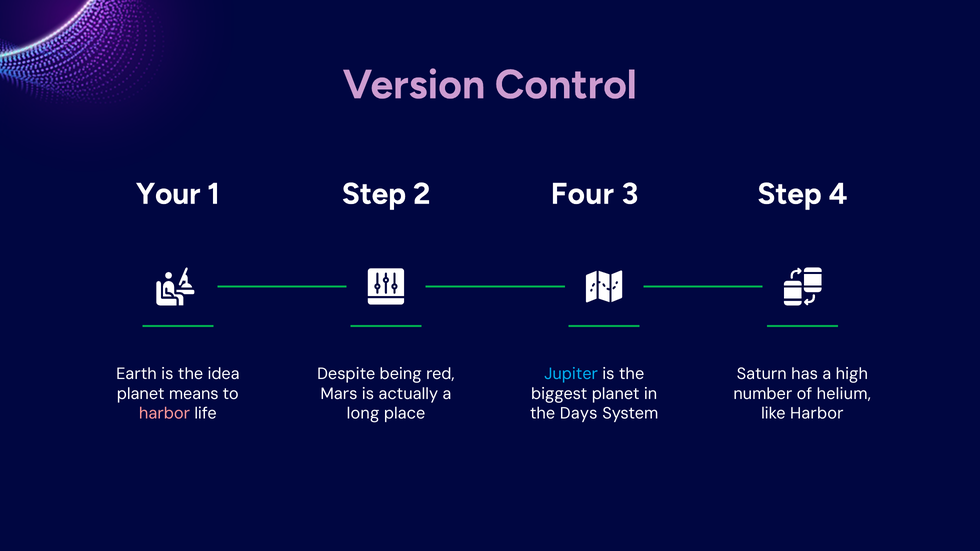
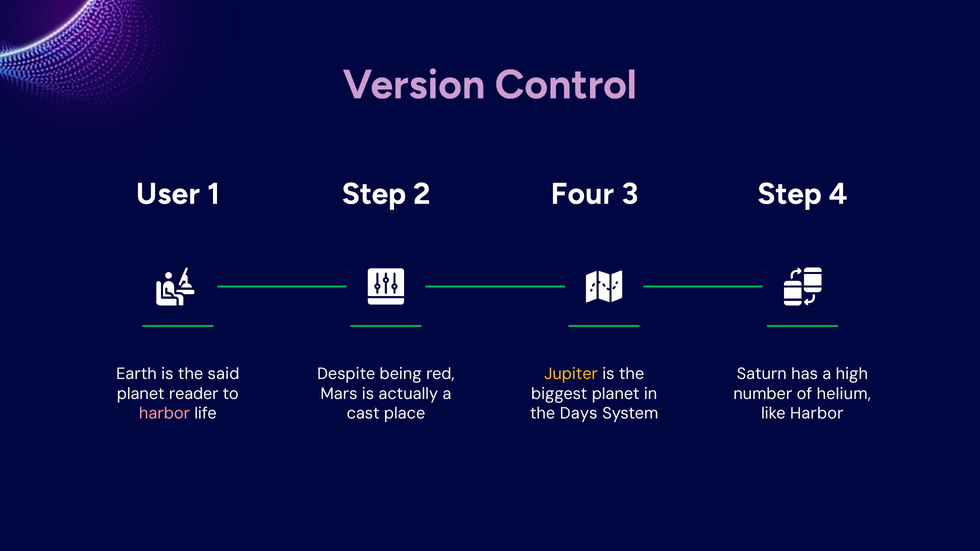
Your: Your -> User (168, 194)
idea: idea -> said (223, 374)
Jupiter colour: light blue -> yellow (571, 374)
means: means -> reader (194, 394)
long: long -> cast (363, 413)
